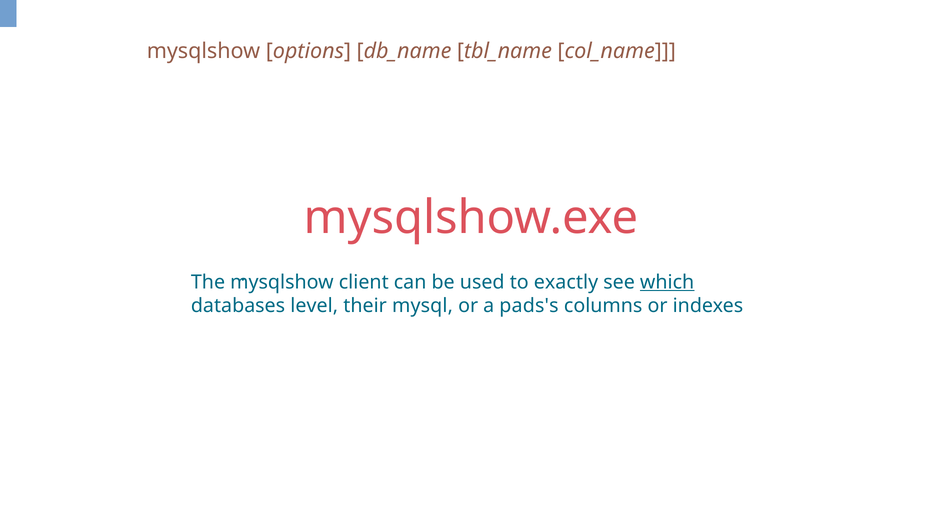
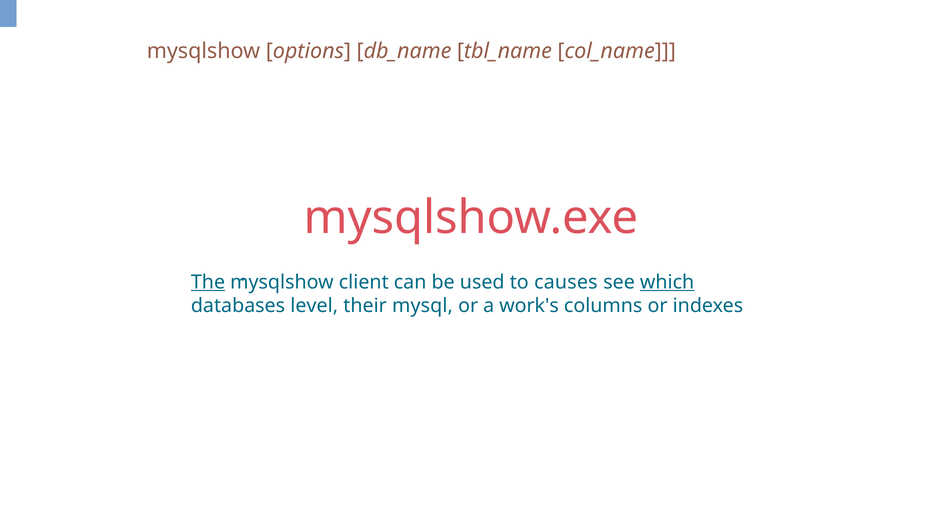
The underline: none -> present (208, 282)
exactly: exactly -> causes (566, 282)
pads's: pads's -> work's (529, 306)
